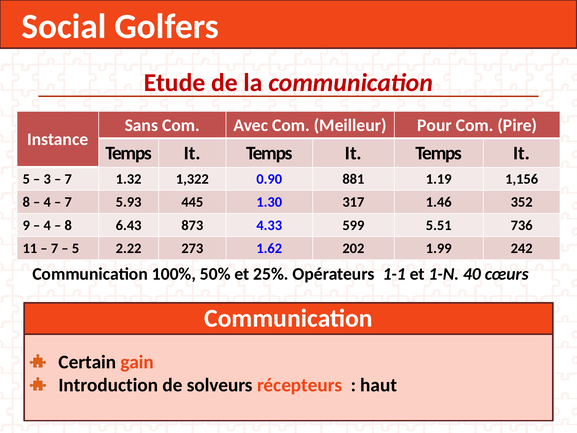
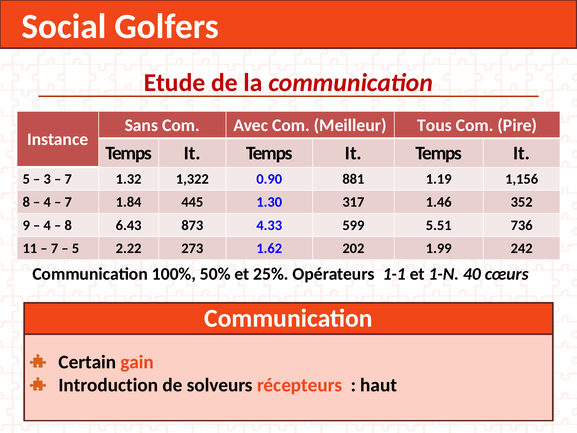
Pour: Pour -> Tous (435, 125)
5.93: 5.93 -> 1.84 (129, 202)
